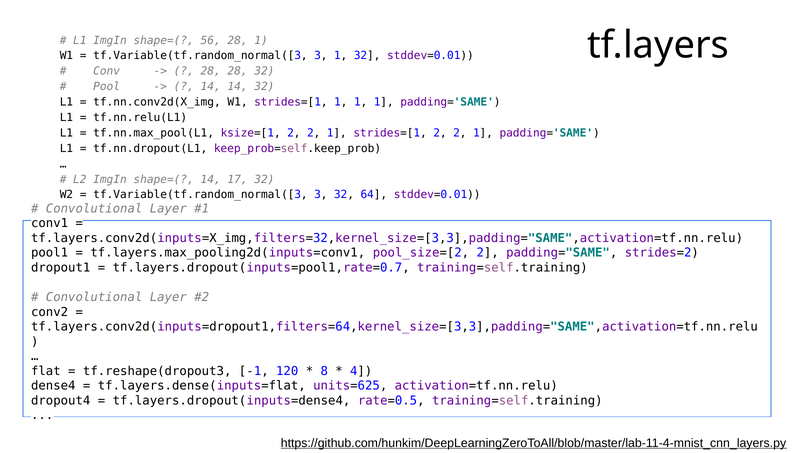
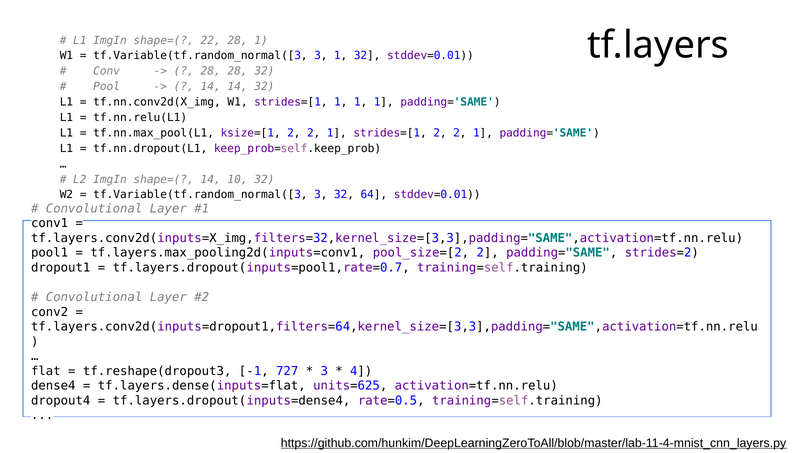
56: 56 -> 22 (211, 40)
17: 17 -> 10 (238, 179)
120: 120 -> 727 (287, 371)
8: 8 -> 3 (324, 371)
